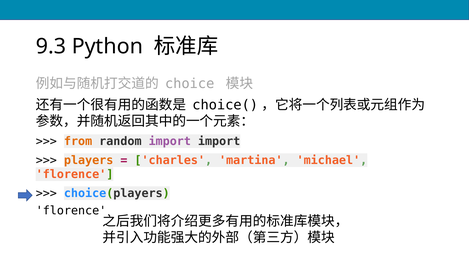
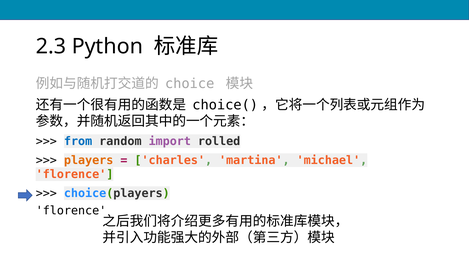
9.3: 9.3 -> 2.3 (51, 46)
from colour: orange -> blue (78, 141)
import import: import -> rolled (219, 141)
